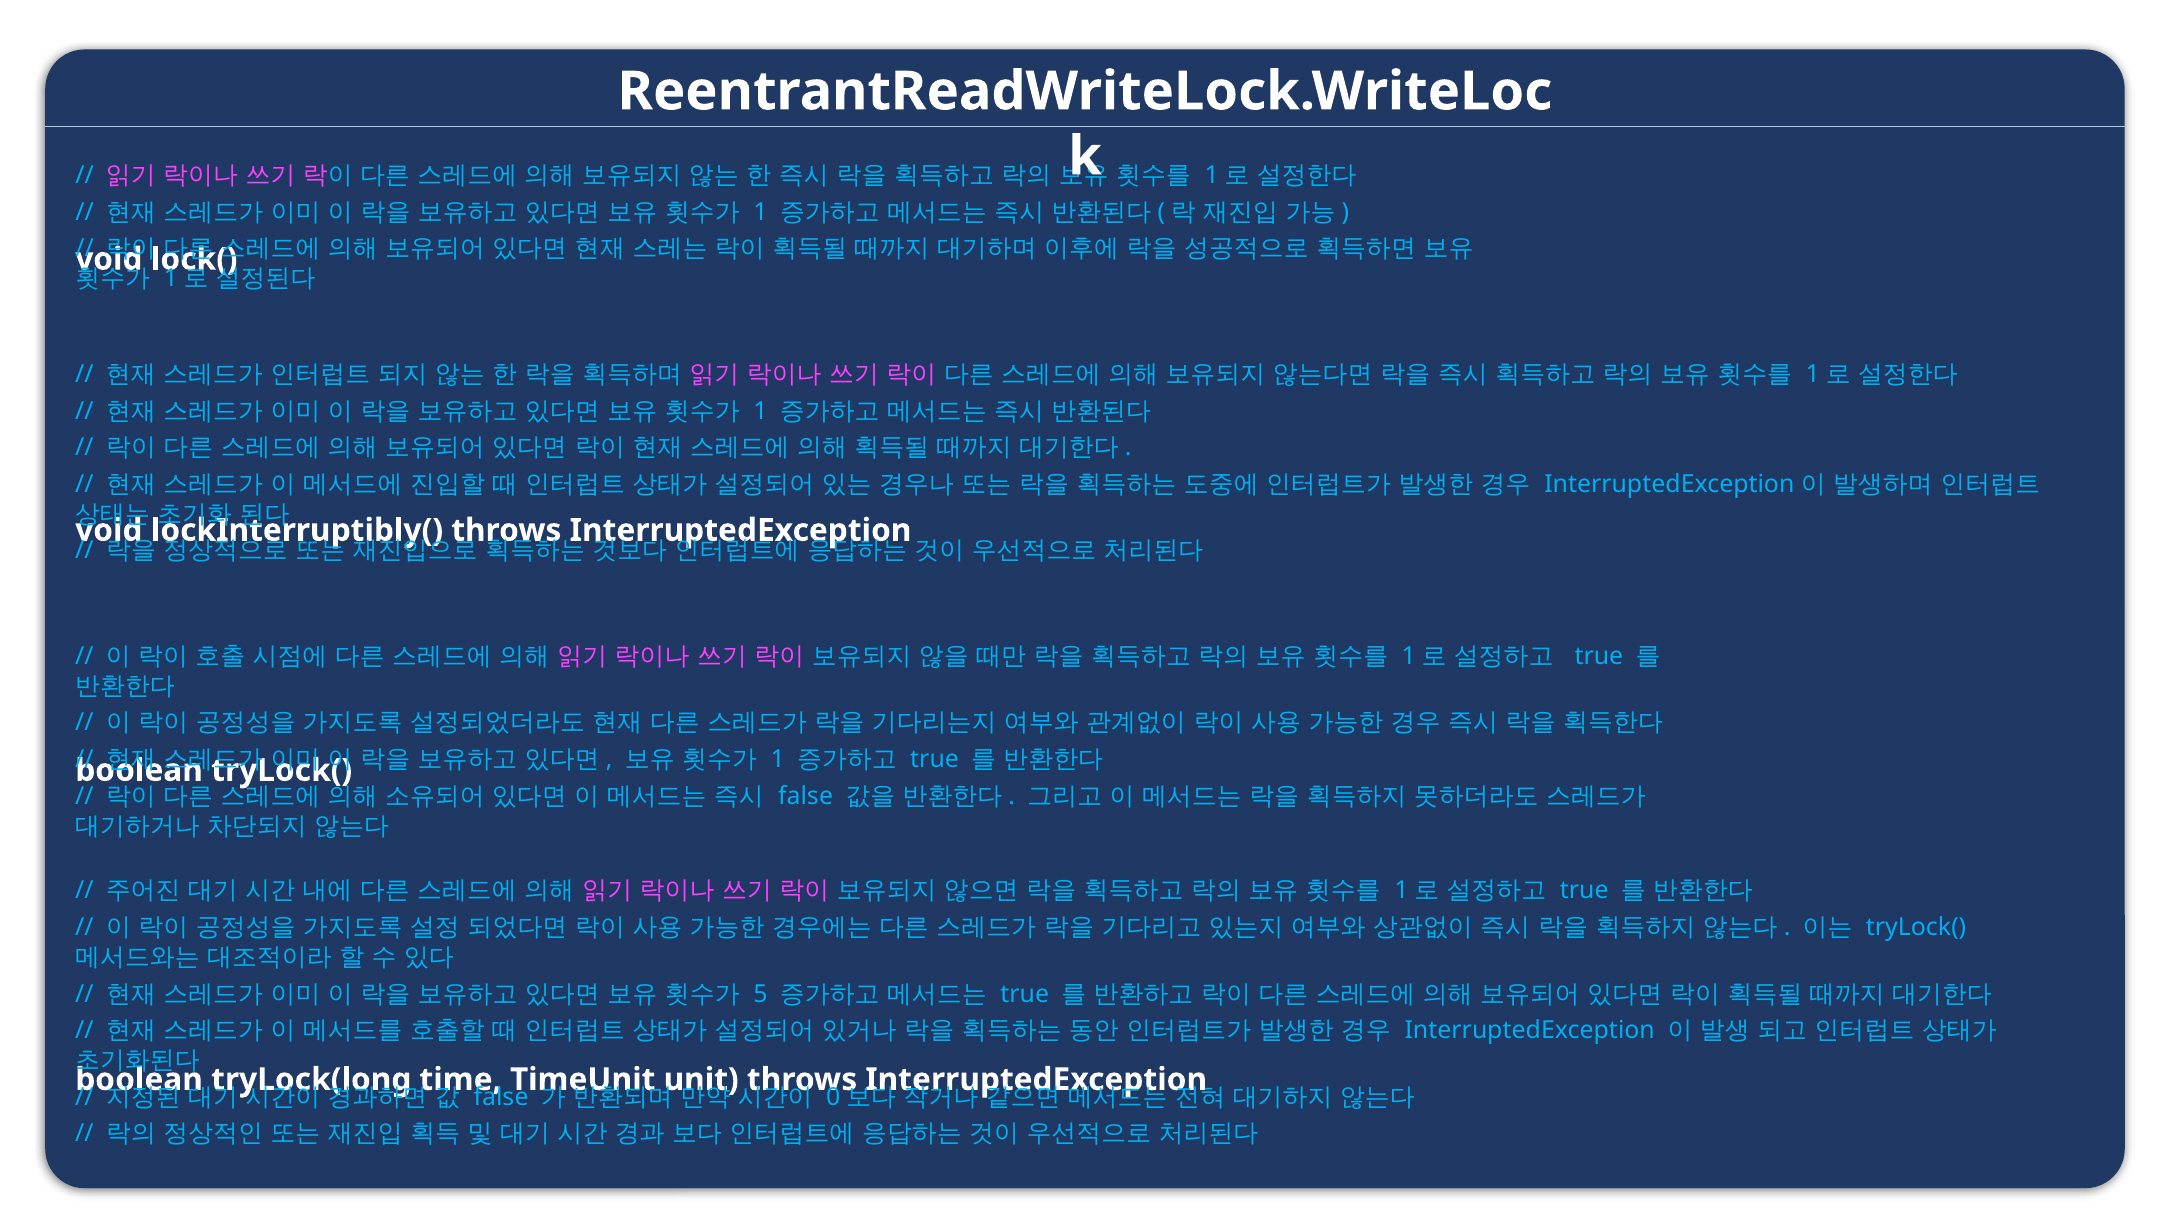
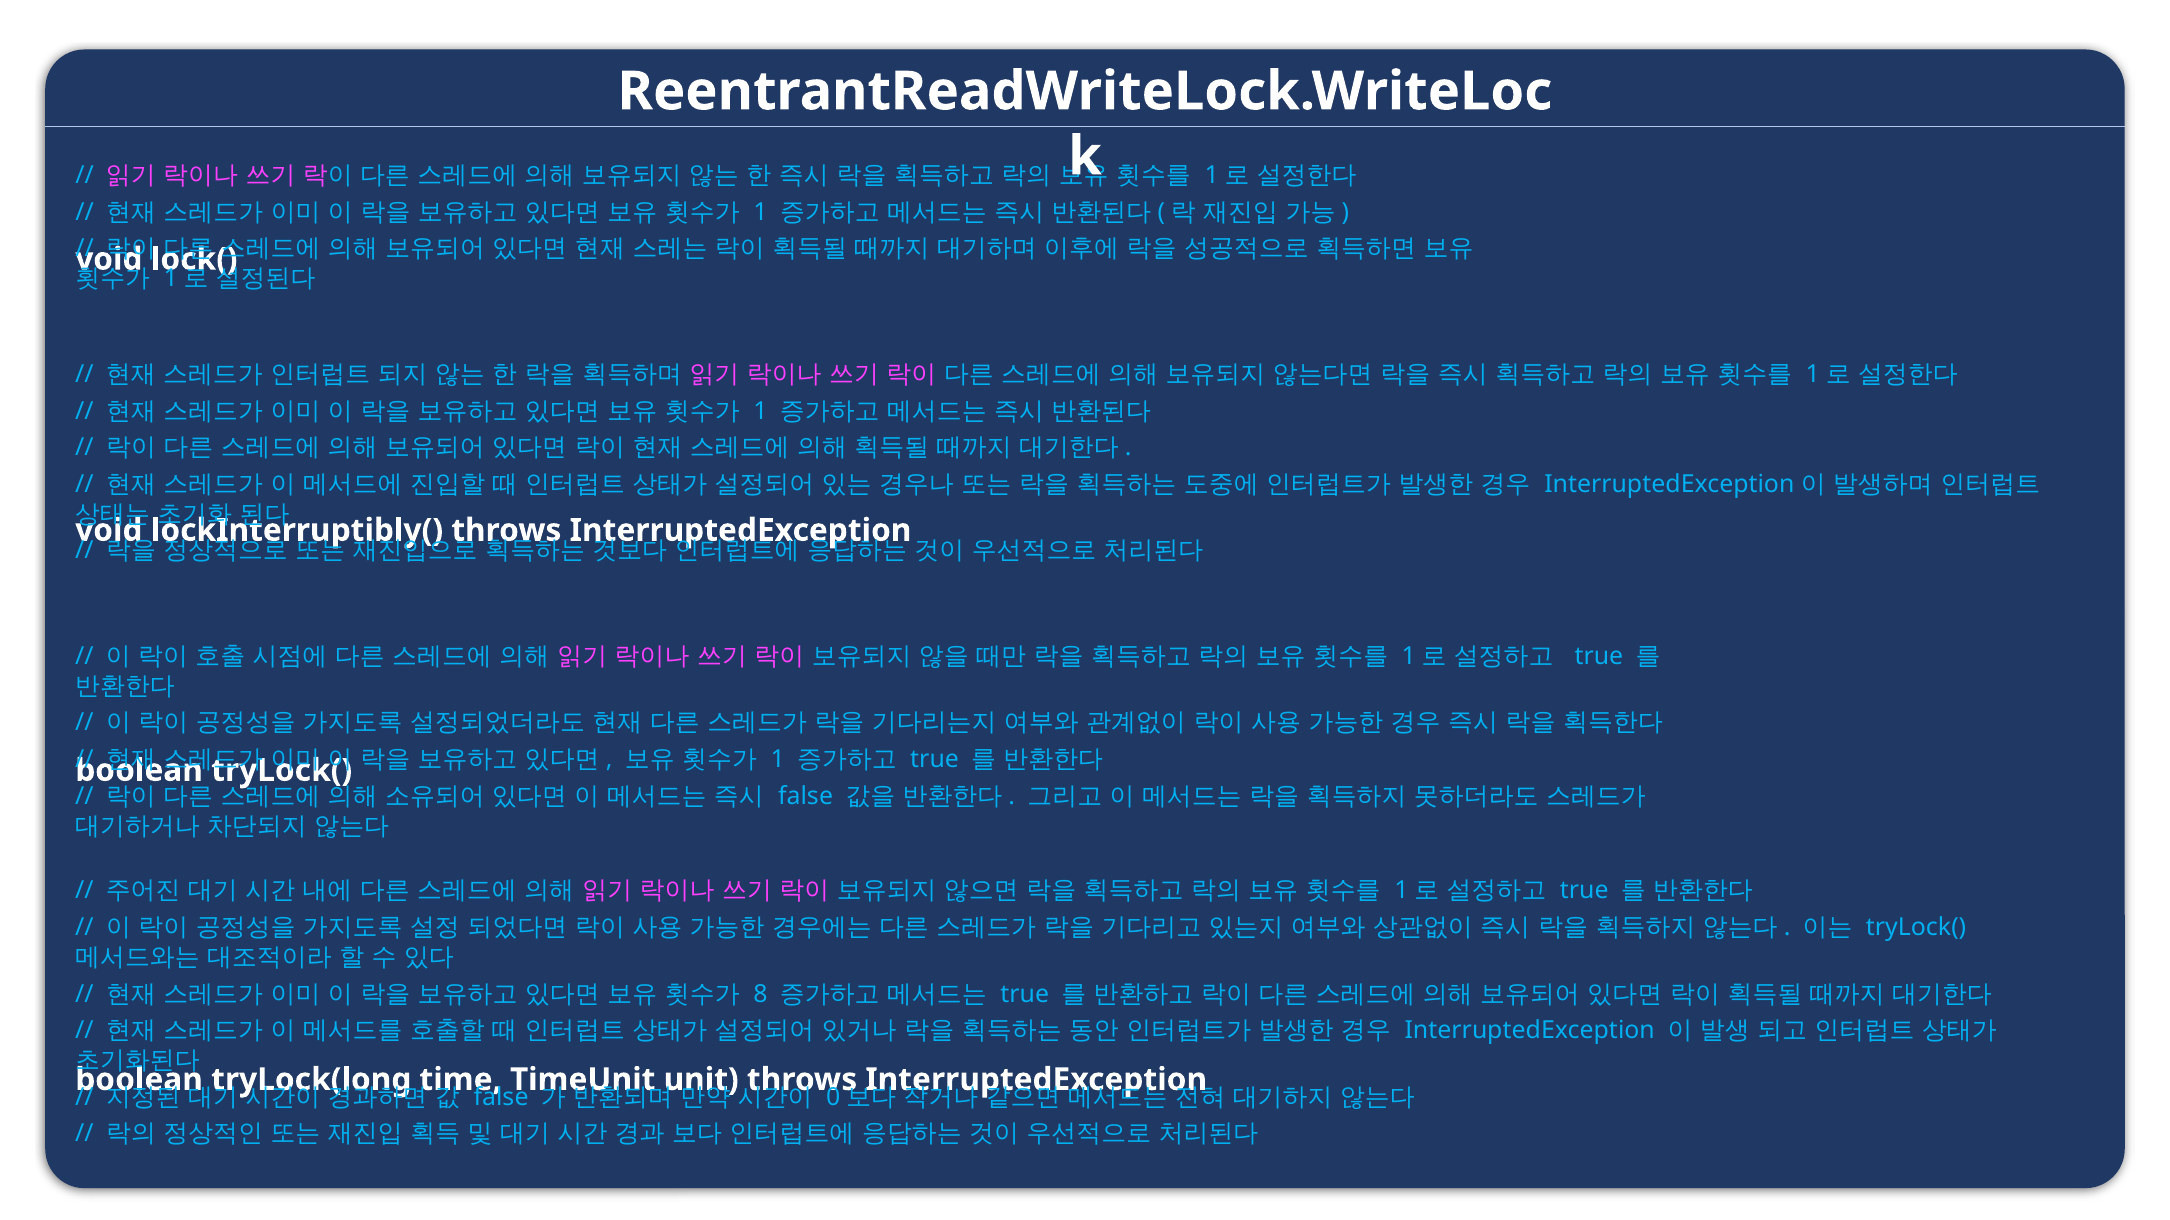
5: 5 -> 8 (760, 994)
